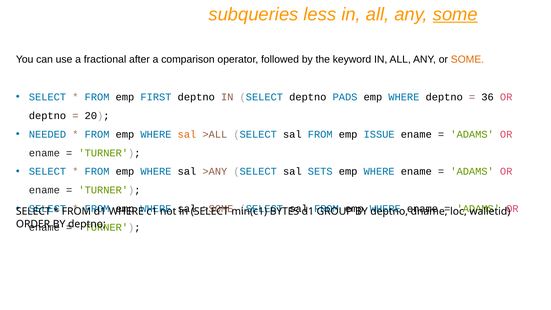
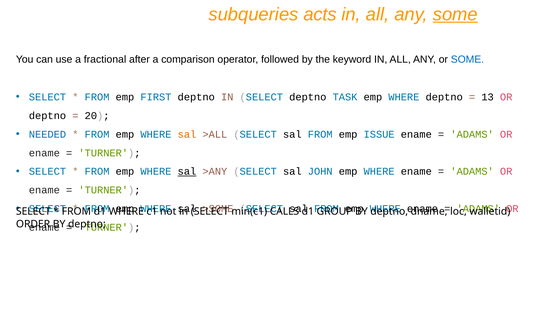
less: less -> acts (320, 14)
SOME colour: orange -> blue (467, 59)
PADS: PADS -> TASK (345, 97)
36: 36 -> 13 (488, 97)
sal underline: none -> present (187, 171)
SETS: SETS -> JOHN (320, 171)
BYTES: BYTES -> CALLS (284, 211)
